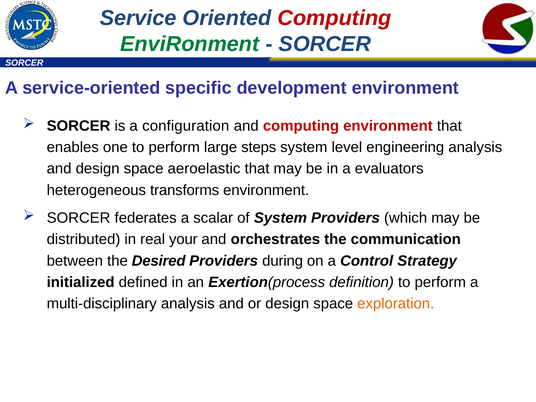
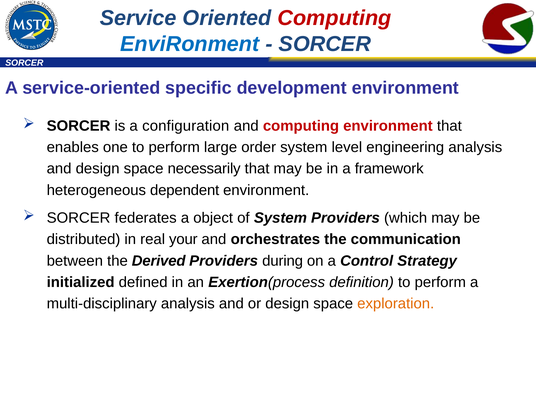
EnviRonment colour: green -> blue (190, 44)
steps: steps -> order (259, 147)
aeroelastic: aeroelastic -> necessarily (204, 169)
evaluators: evaluators -> framework (389, 169)
transforms: transforms -> dependent (185, 190)
scalar: scalar -> object (213, 218)
Desired: Desired -> Derived (159, 261)
